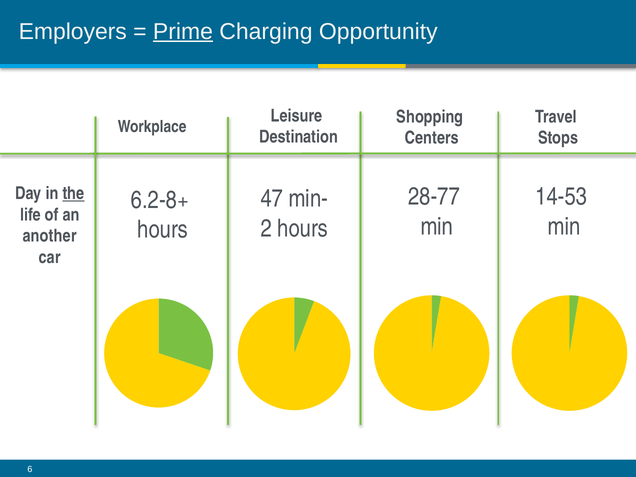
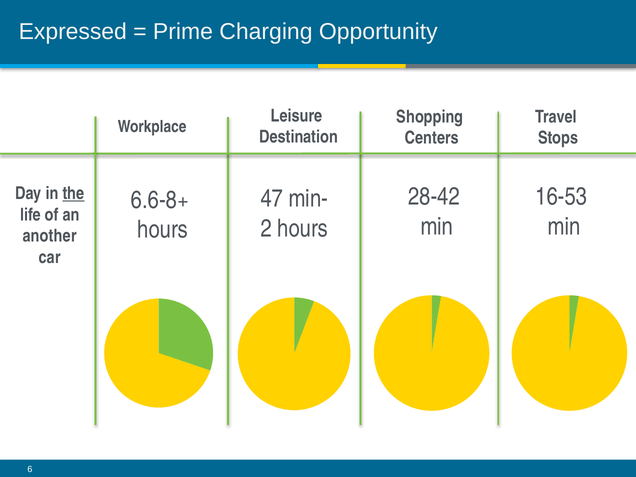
Employers: Employers -> Expressed (73, 32)
Prime underline: present -> none (183, 32)
28-77: 28-77 -> 28-42 (434, 197)
14-53: 14-53 -> 16-53 (561, 197)
6.2-8+: 6.2-8+ -> 6.6-8+ (160, 200)
